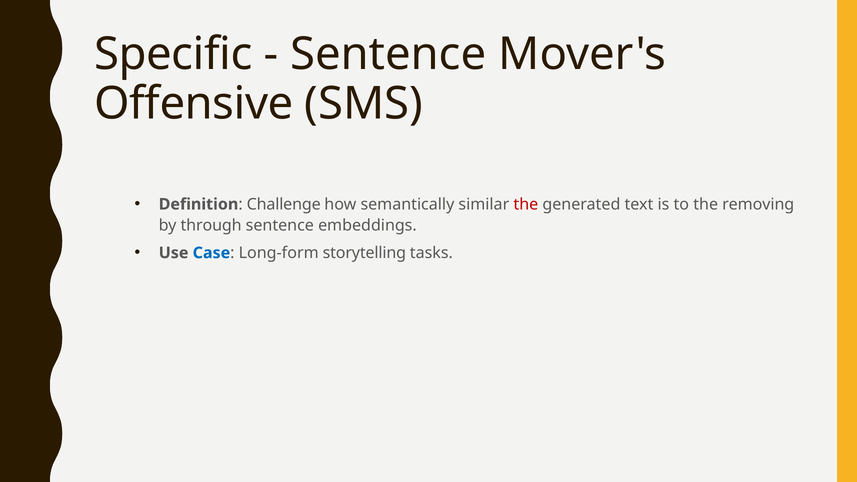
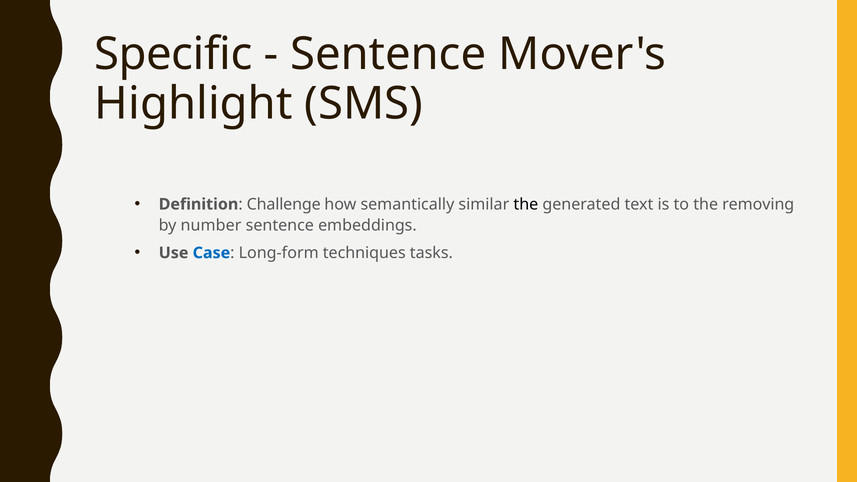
Offensive: Offensive -> Highlight (194, 104)
the colour: red -> black (526, 204)
through: through -> number (211, 225)
storytelling: storytelling -> techniques (364, 253)
